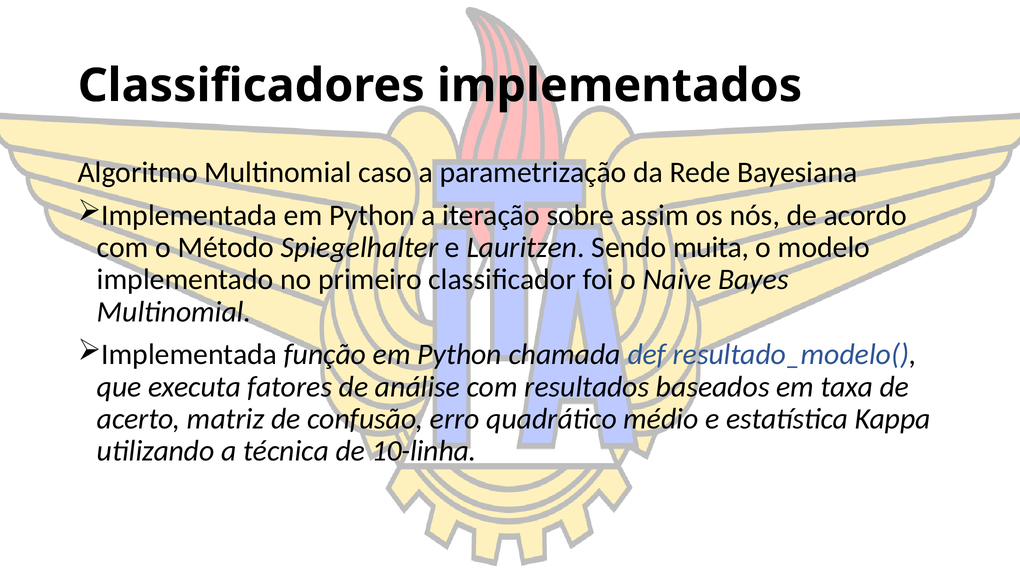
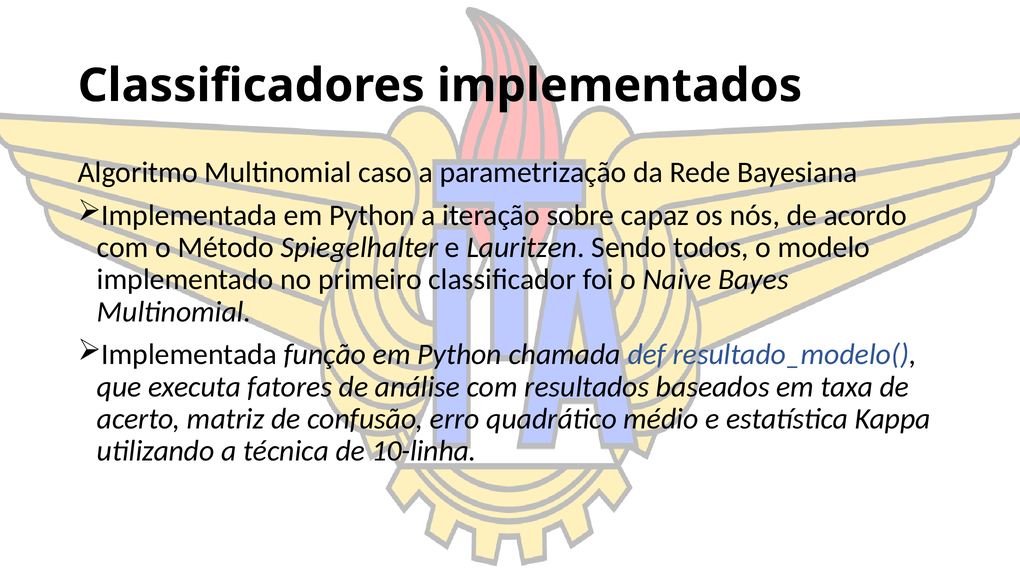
assim: assim -> capaz (655, 215)
muita: muita -> todos (711, 247)
